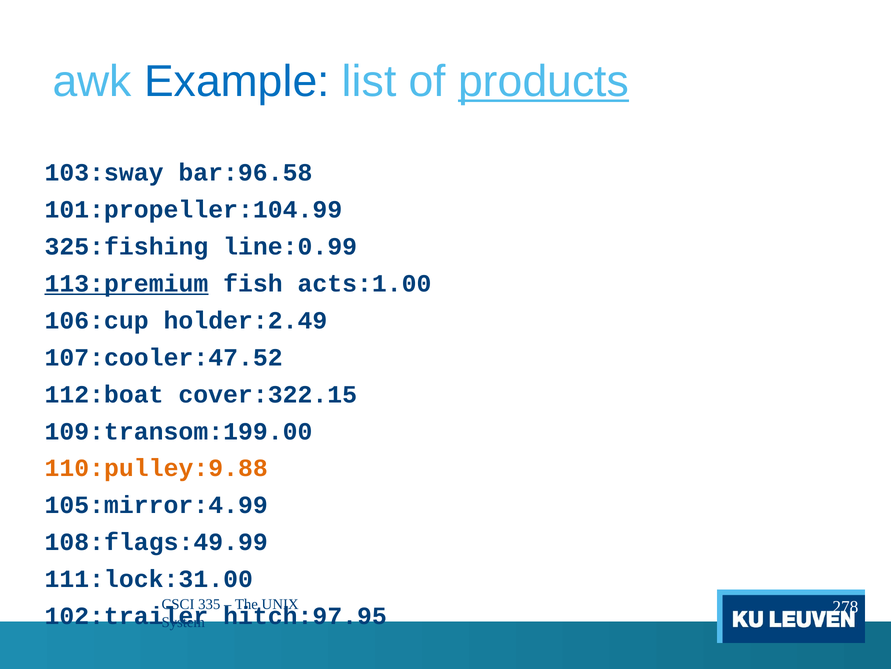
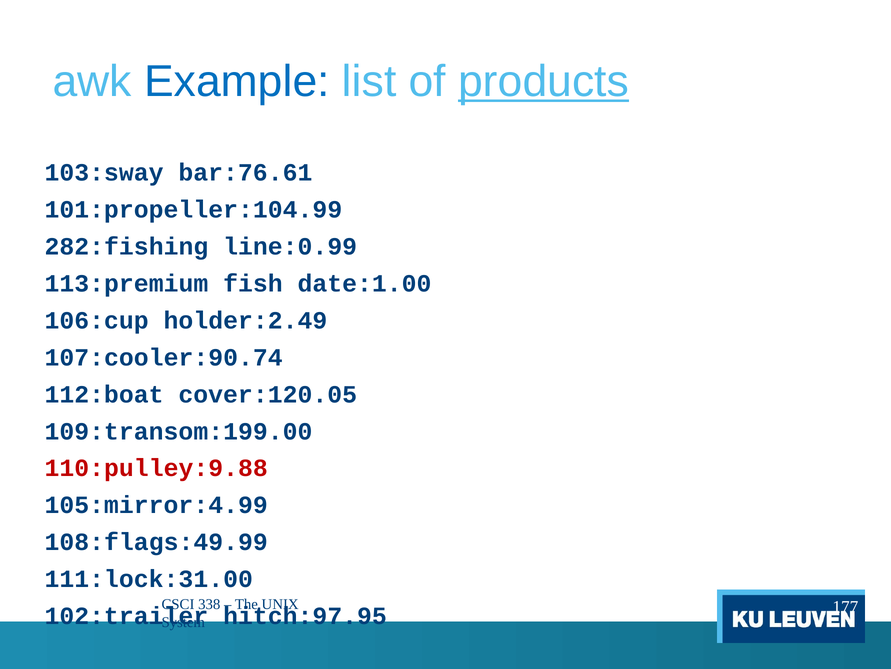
bar:96.58: bar:96.58 -> bar:76.61 (245, 173)
325:fishing: 325:fishing -> 282:fishing (126, 246)
113:premium underline: present -> none (126, 283)
acts:1.00: acts:1.00 -> date:1.00 (365, 283)
107:cooler:47.52: 107:cooler:47.52 -> 107:cooler:90.74 (164, 357)
cover:322.15: cover:322.15 -> cover:120.05 (268, 394)
110:pulley:9.88 colour: orange -> red (156, 468)
335: 335 -> 338 (209, 604)
278: 278 -> 177 (845, 606)
